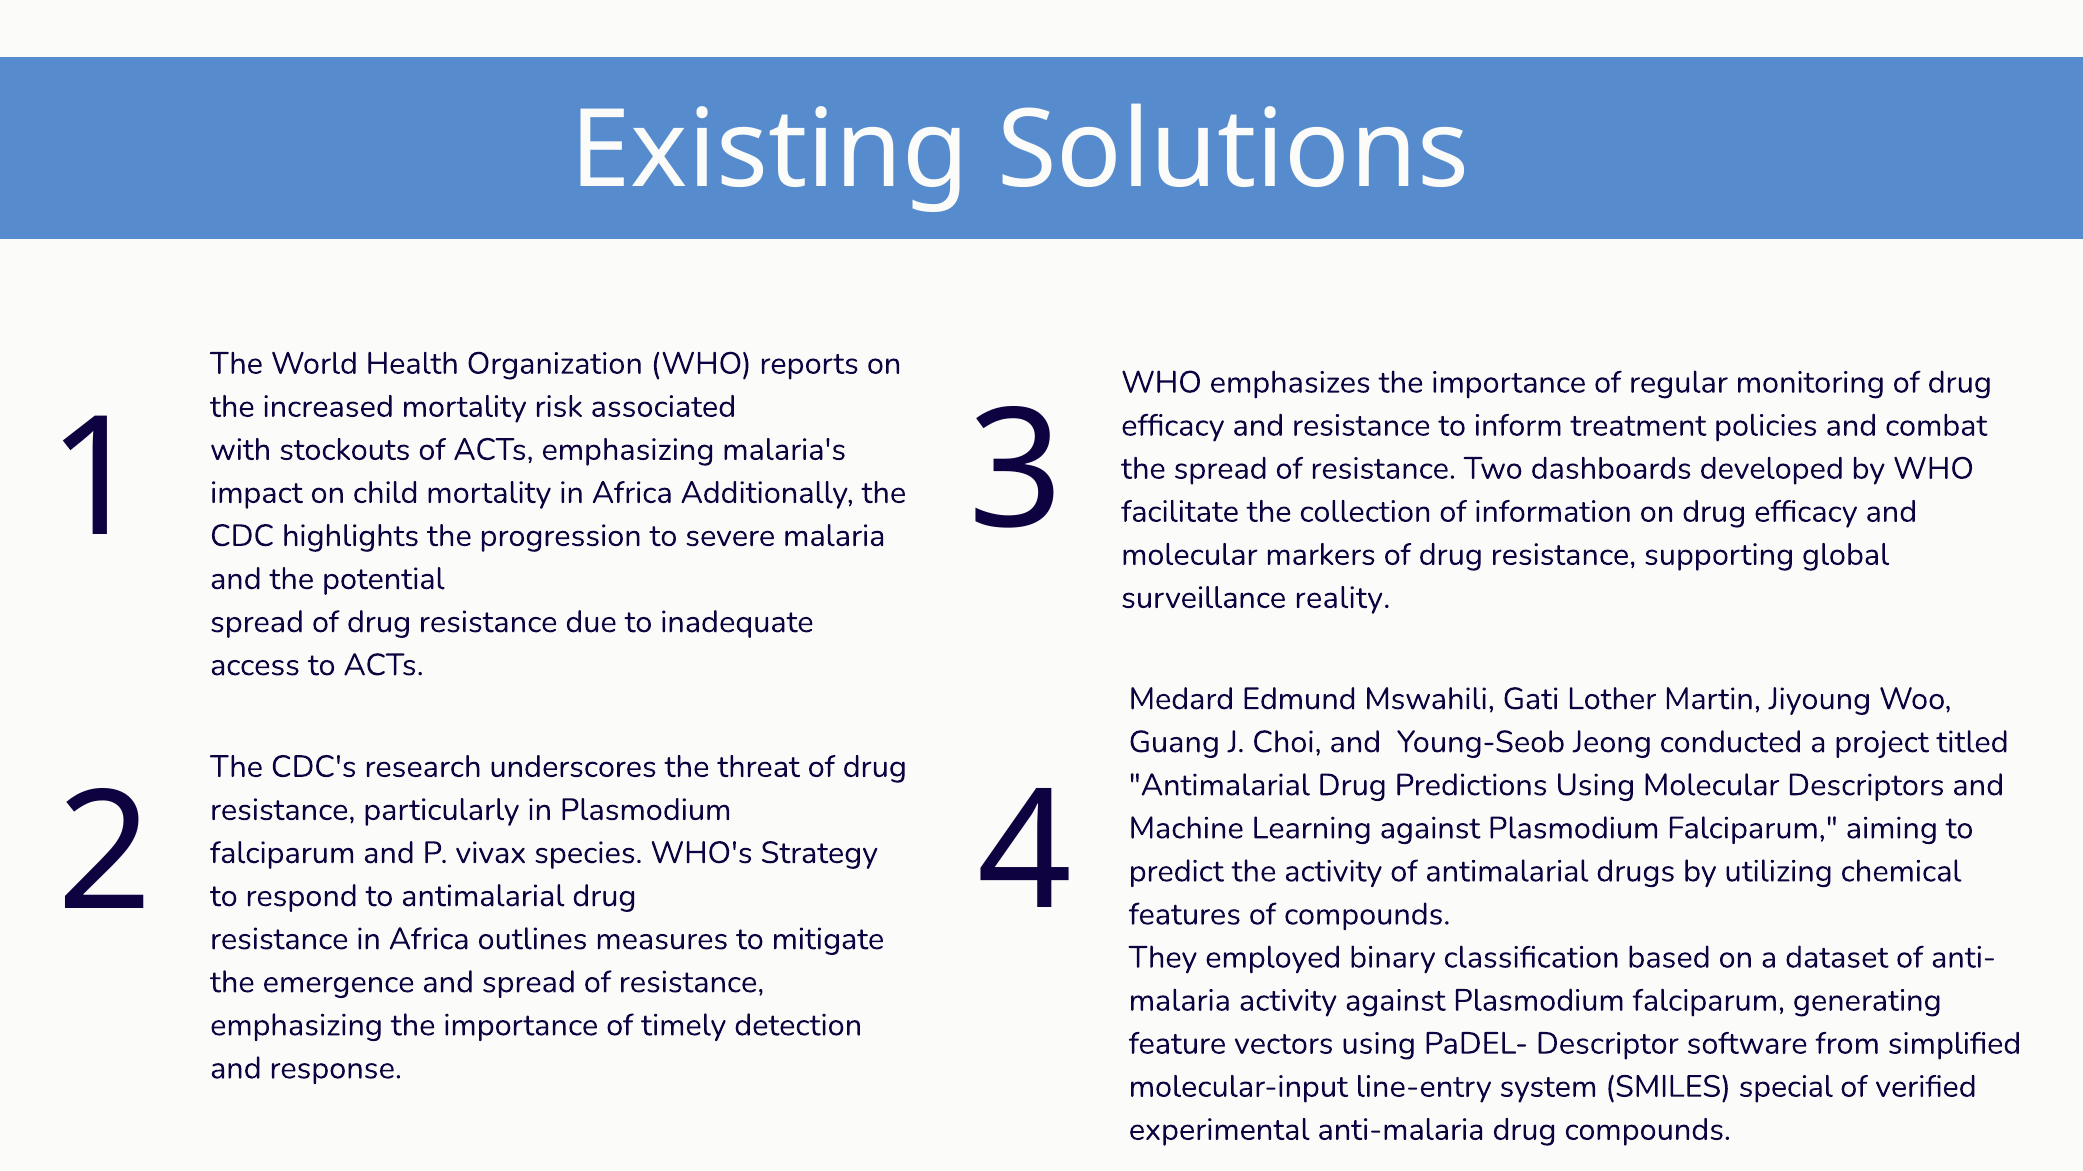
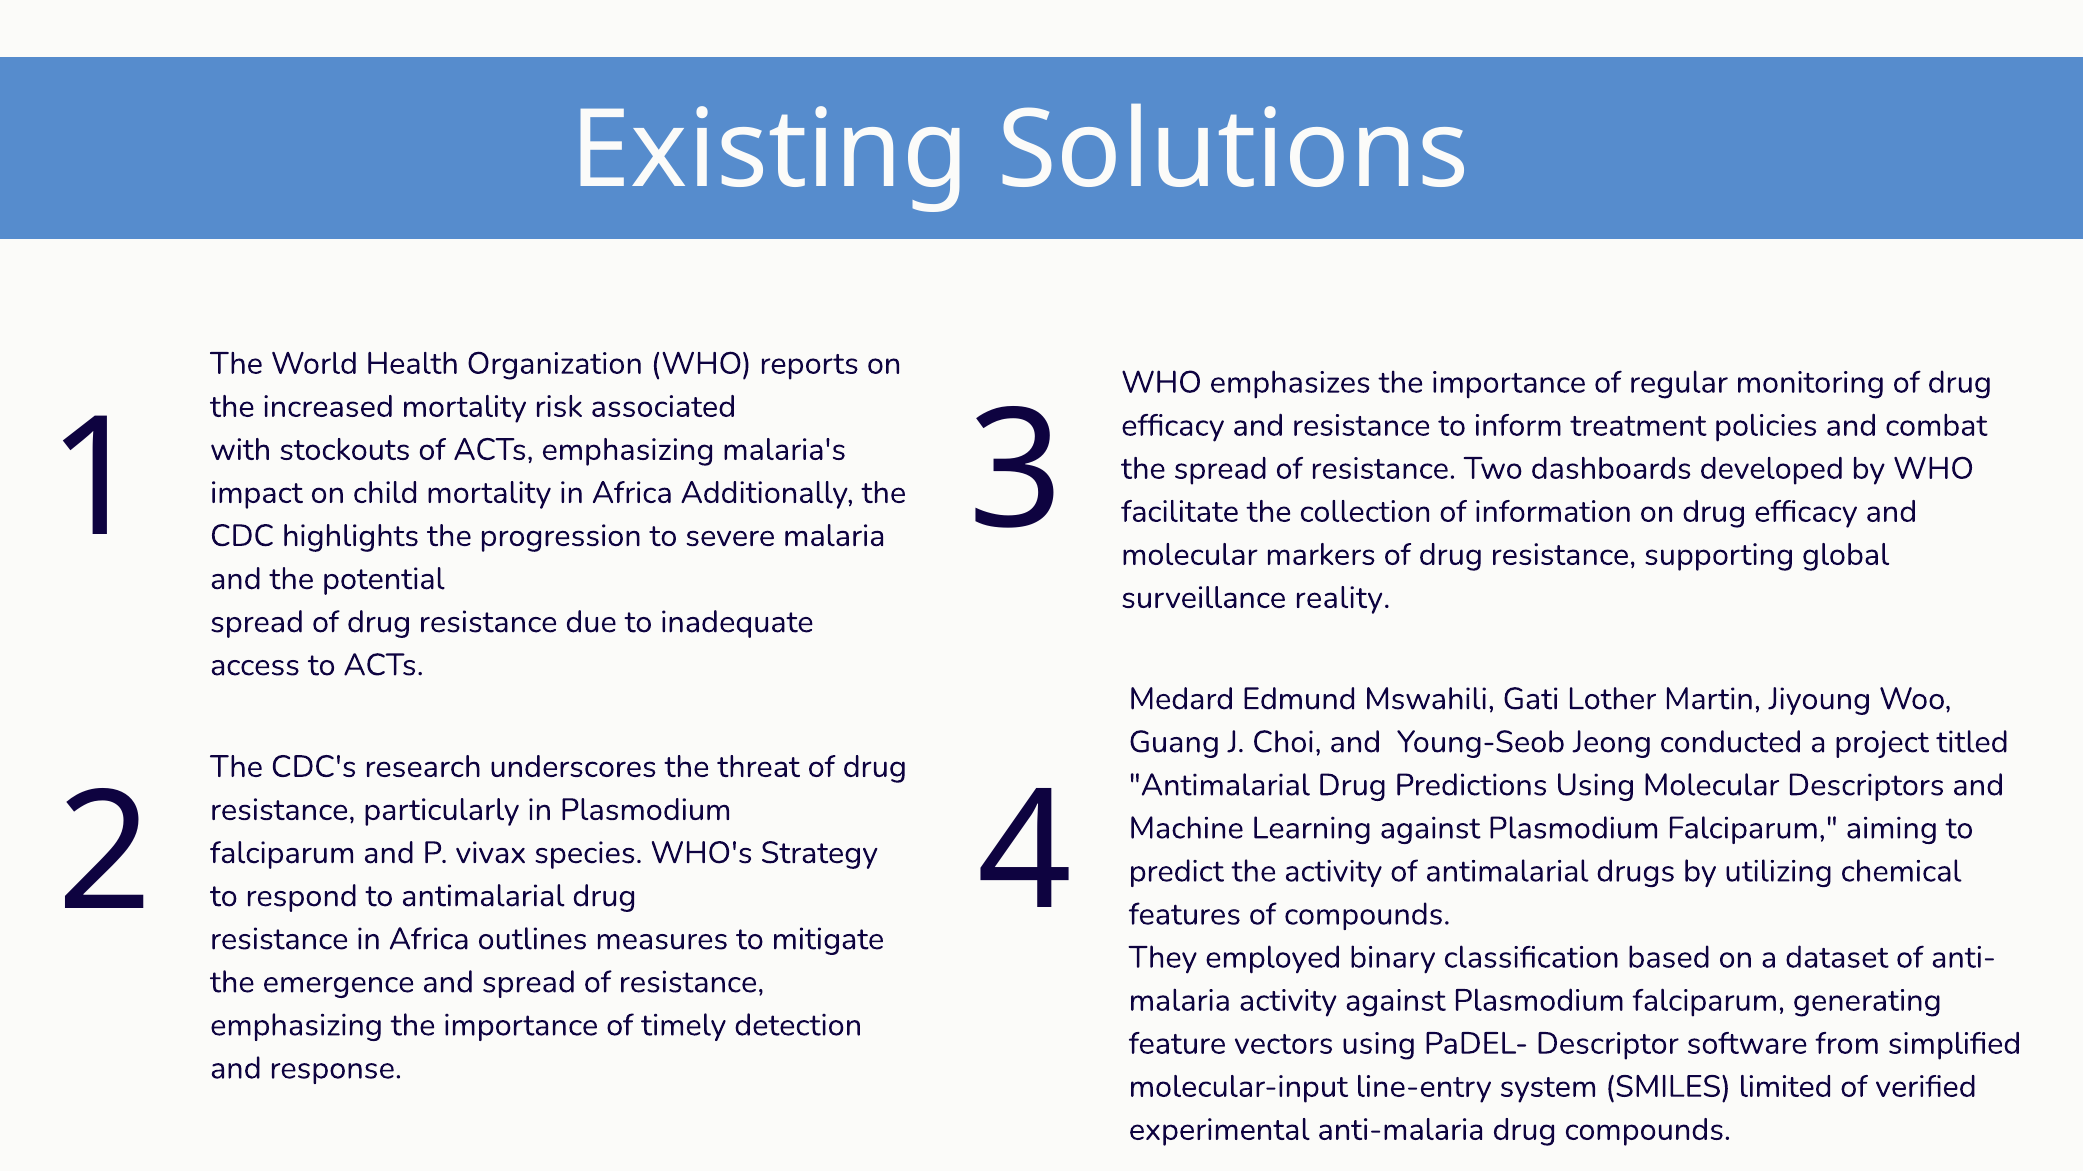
special: special -> limited (1786, 1087)
